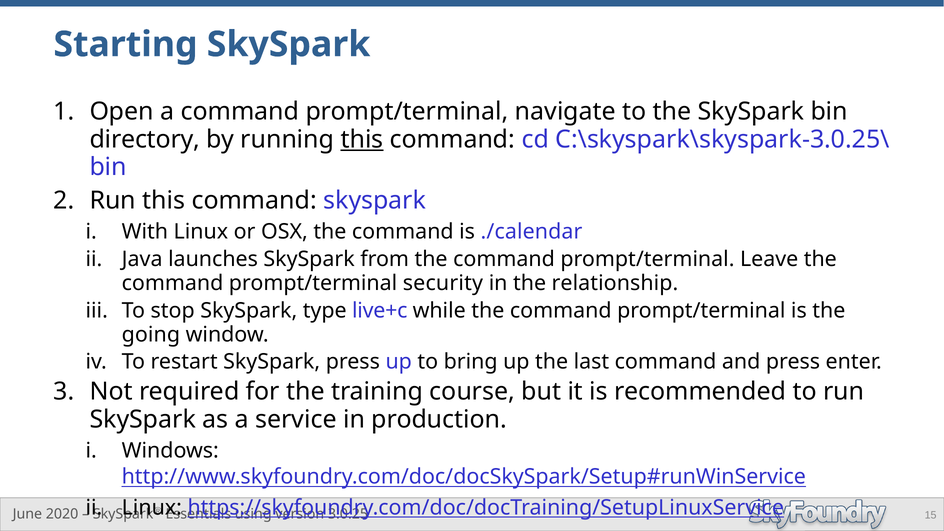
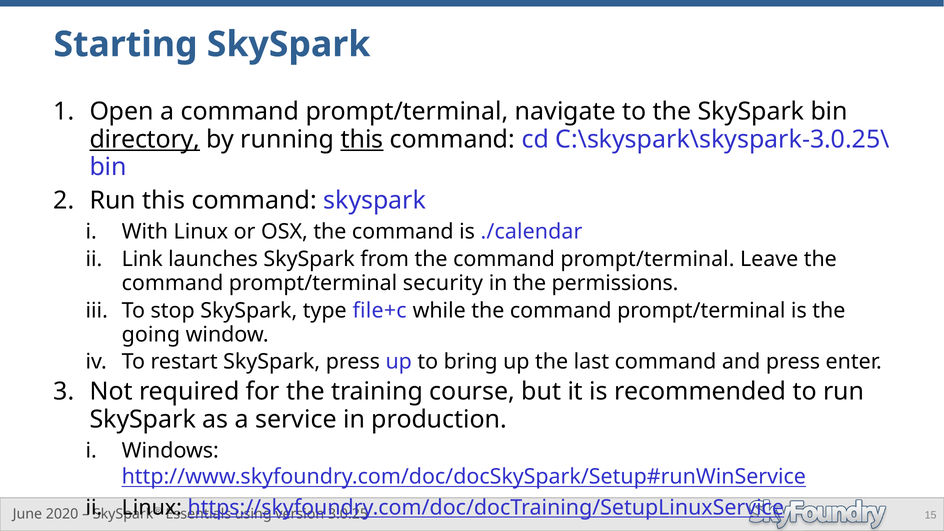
directory underline: none -> present (145, 139)
Java: Java -> Link (142, 259)
relationship: relationship -> permissions (615, 283)
live+c: live+c -> file+c (380, 311)
